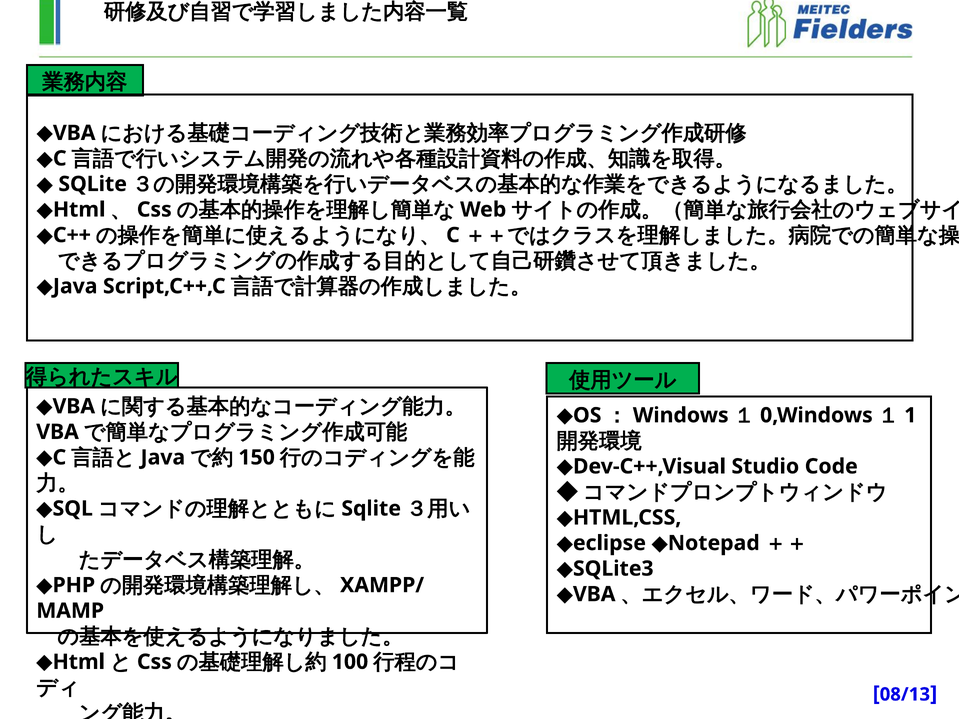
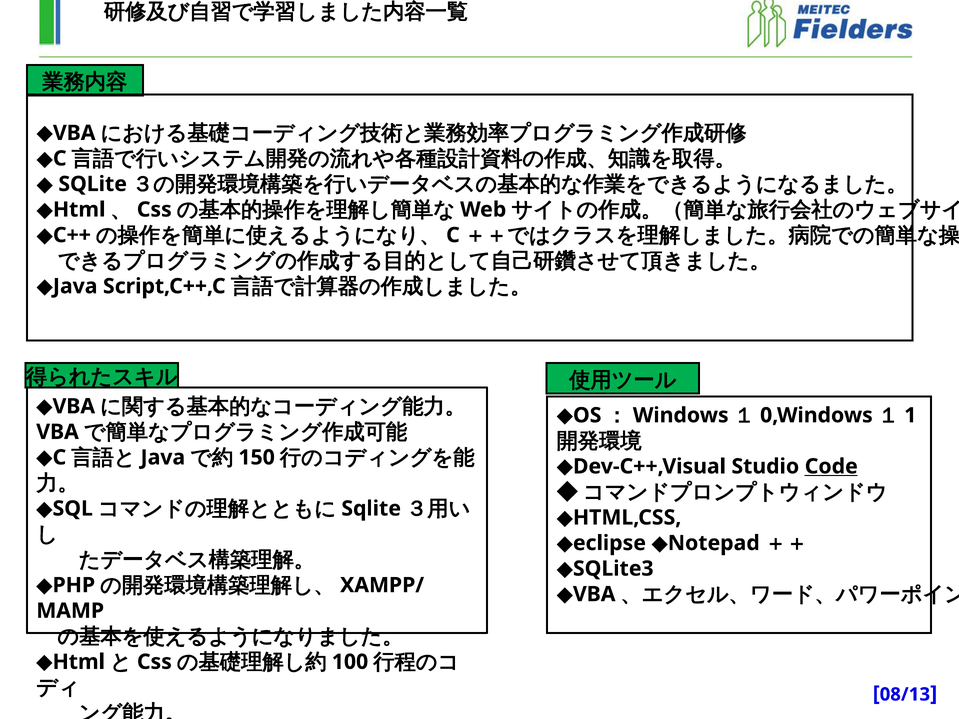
Code underline: none -> present (831, 467)
